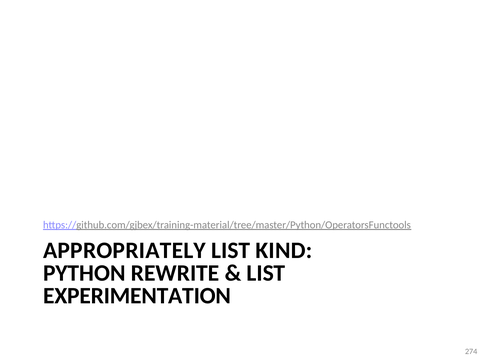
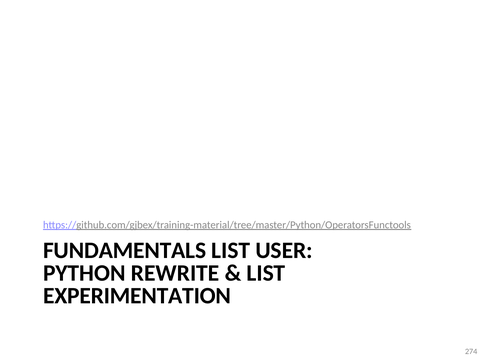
APPROPRIATELY: APPROPRIATELY -> FUNDAMENTALS (125, 251)
KIND: KIND -> USER (284, 251)
